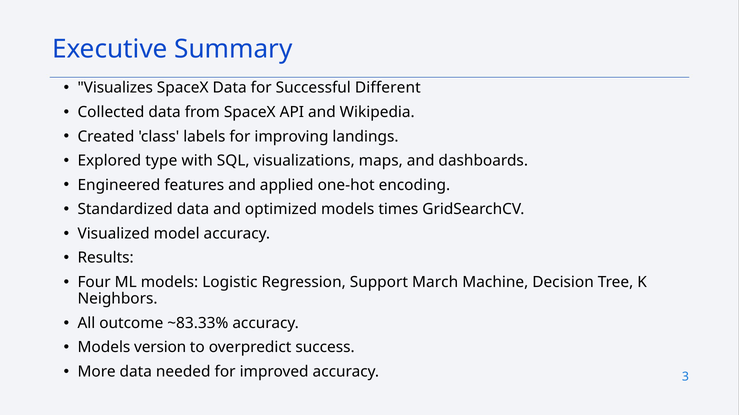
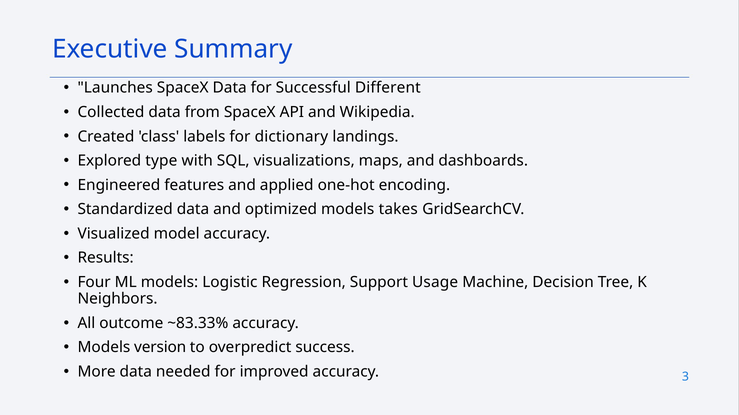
Visualizes: Visualizes -> Launches (115, 88)
improving: improving -> dictionary (291, 137)
times: times -> takes (398, 210)
March: March -> Usage (435, 283)
